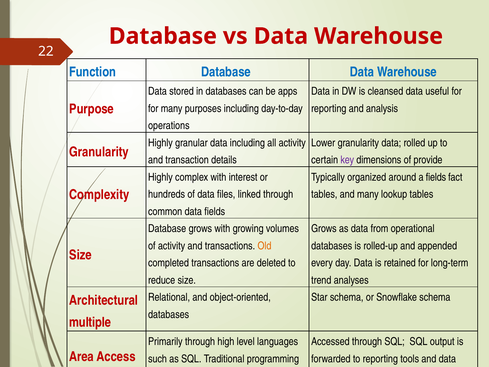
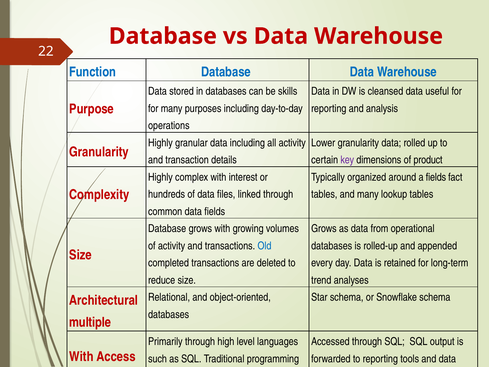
apps: apps -> skills (288, 91)
provide: provide -> product (428, 160)
Old colour: orange -> blue (264, 246)
Area: Area -> With (81, 357)
